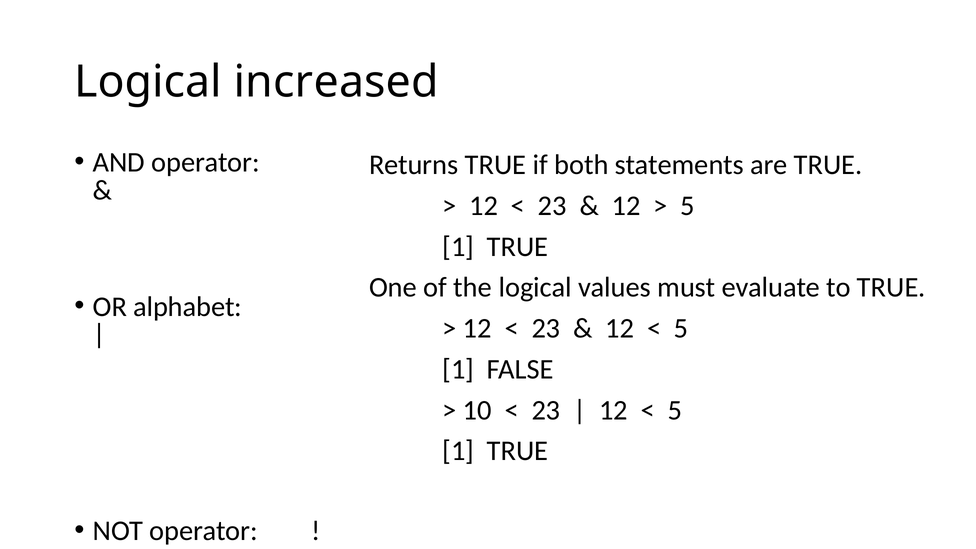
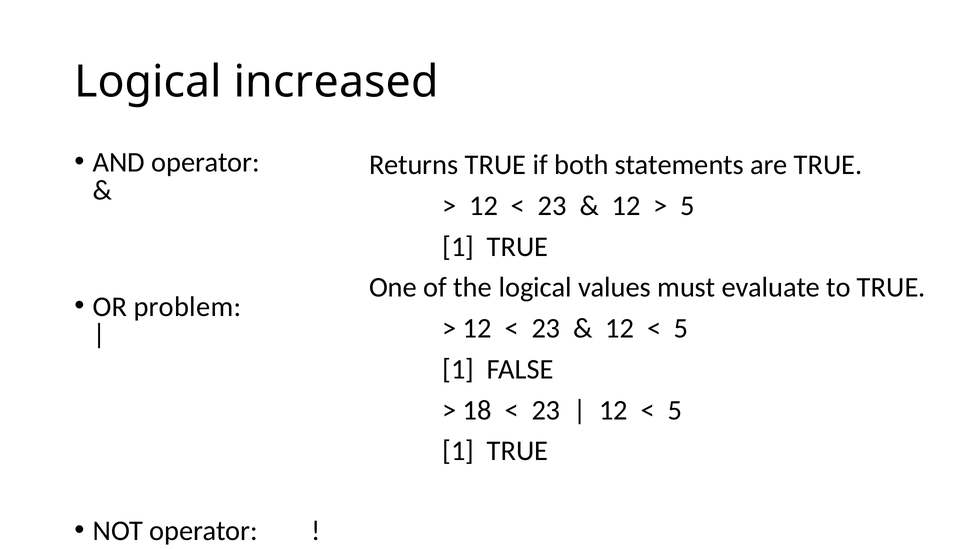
alphabet: alphabet -> problem (187, 307)
10: 10 -> 18 (477, 410)
